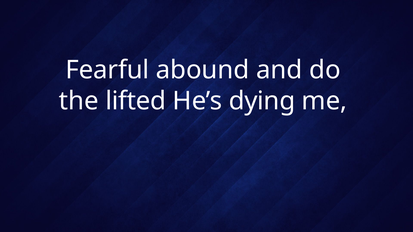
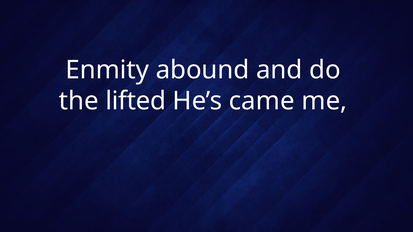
Fearful: Fearful -> Enmity (107, 70)
dying: dying -> came (262, 101)
